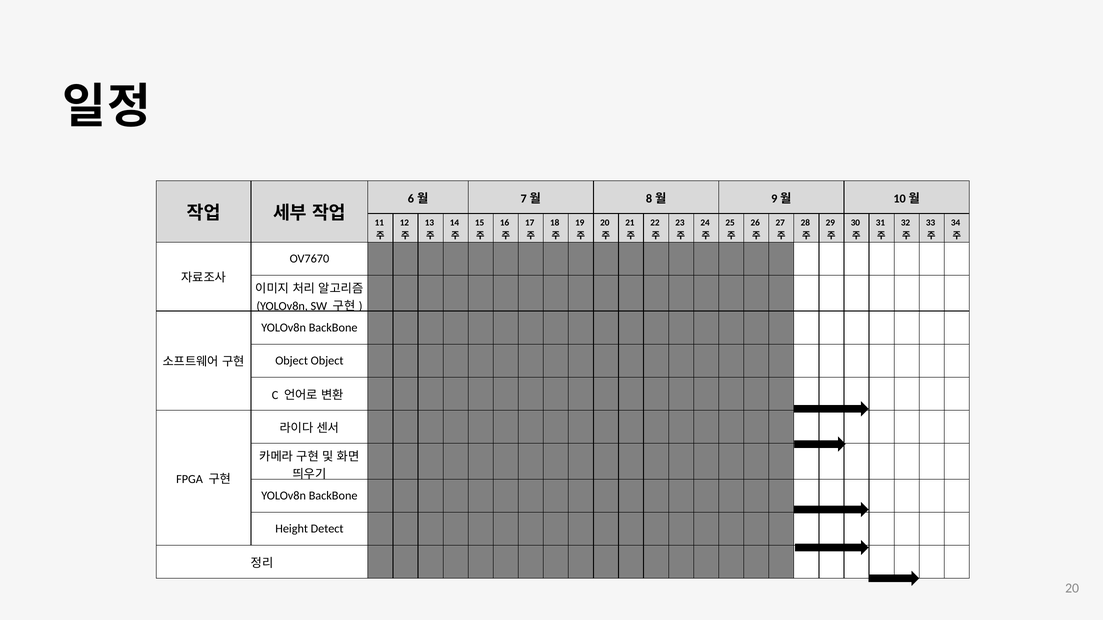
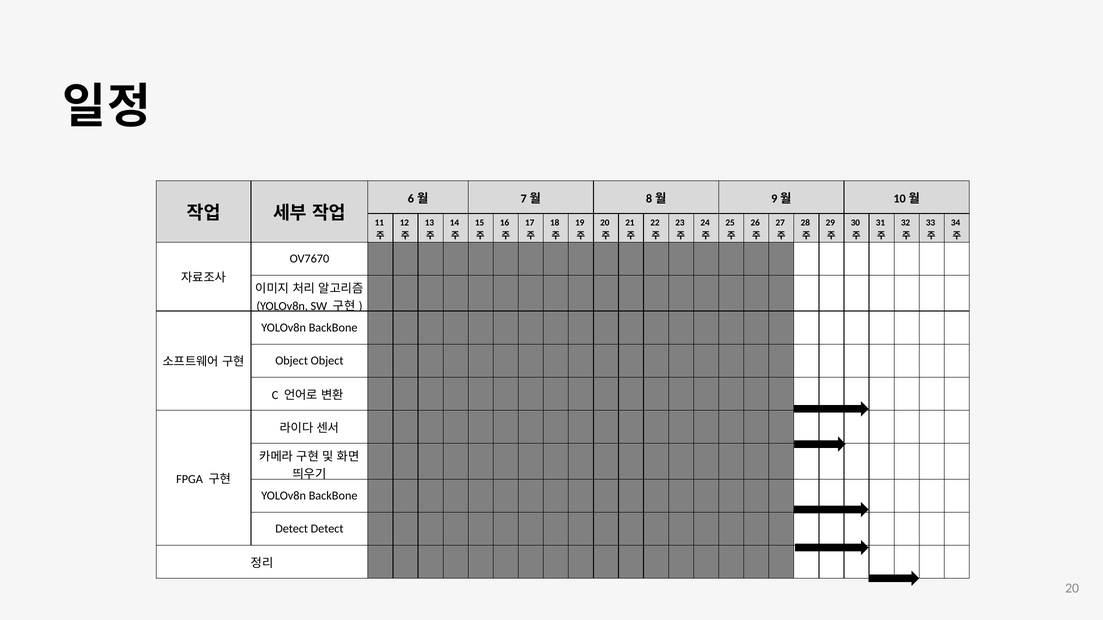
Height: Height -> Detect (292, 529)
